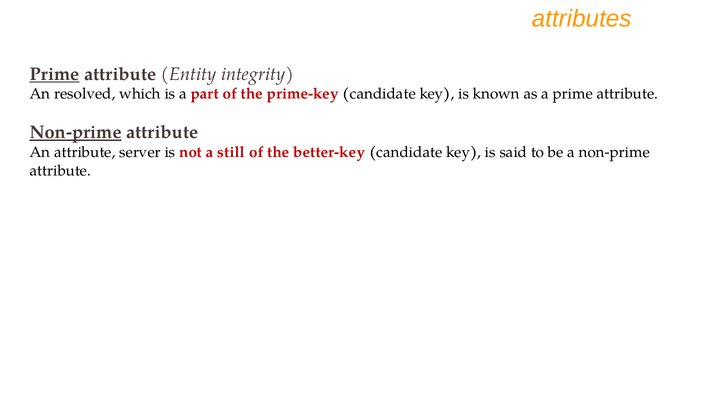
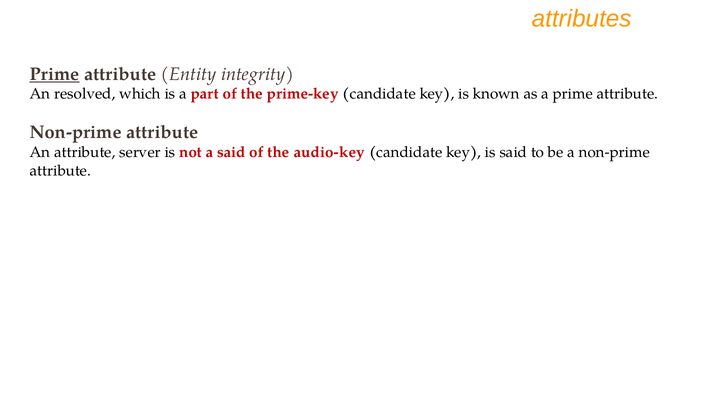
Non-prime underline: present -> none (76, 132)
a still: still -> said (231, 152)
better-key: better-key -> audio-key (329, 152)
